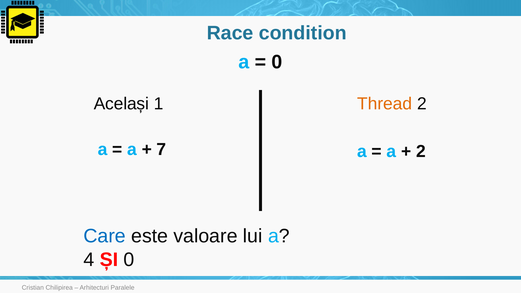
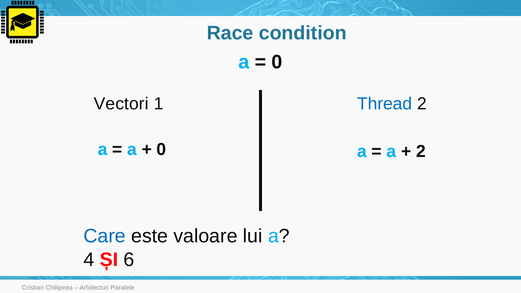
Același: Același -> Vectori (121, 104)
Thread colour: orange -> blue (385, 104)
7: 7 -> 0 (161, 149)
ȘI 0: 0 -> 6 (129, 260)
